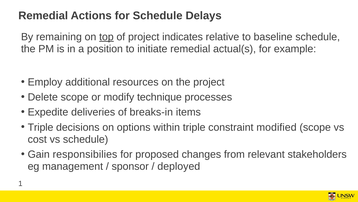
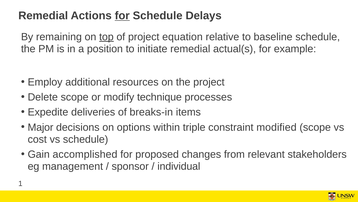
for underline: none -> present (122, 16)
indicates: indicates -> equation (182, 37)
Triple: Triple -> Major (41, 127)
responsibilies: responsibilies -> accomplished (85, 154)
deployed: deployed -> individual (179, 166)
